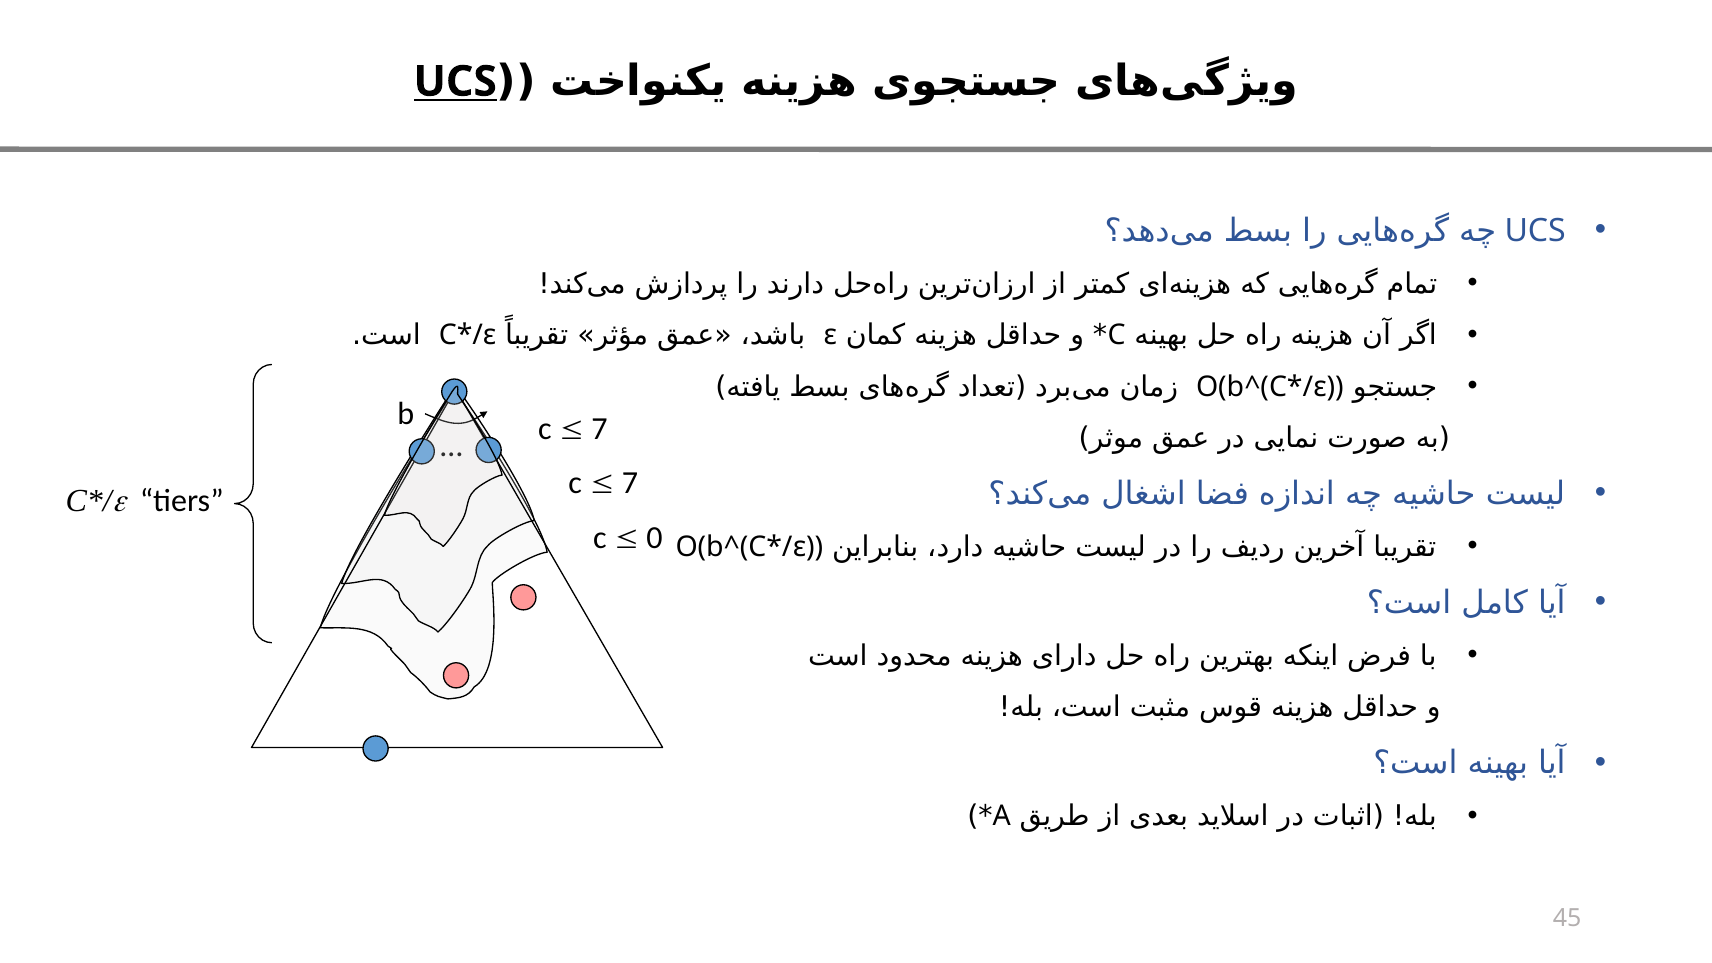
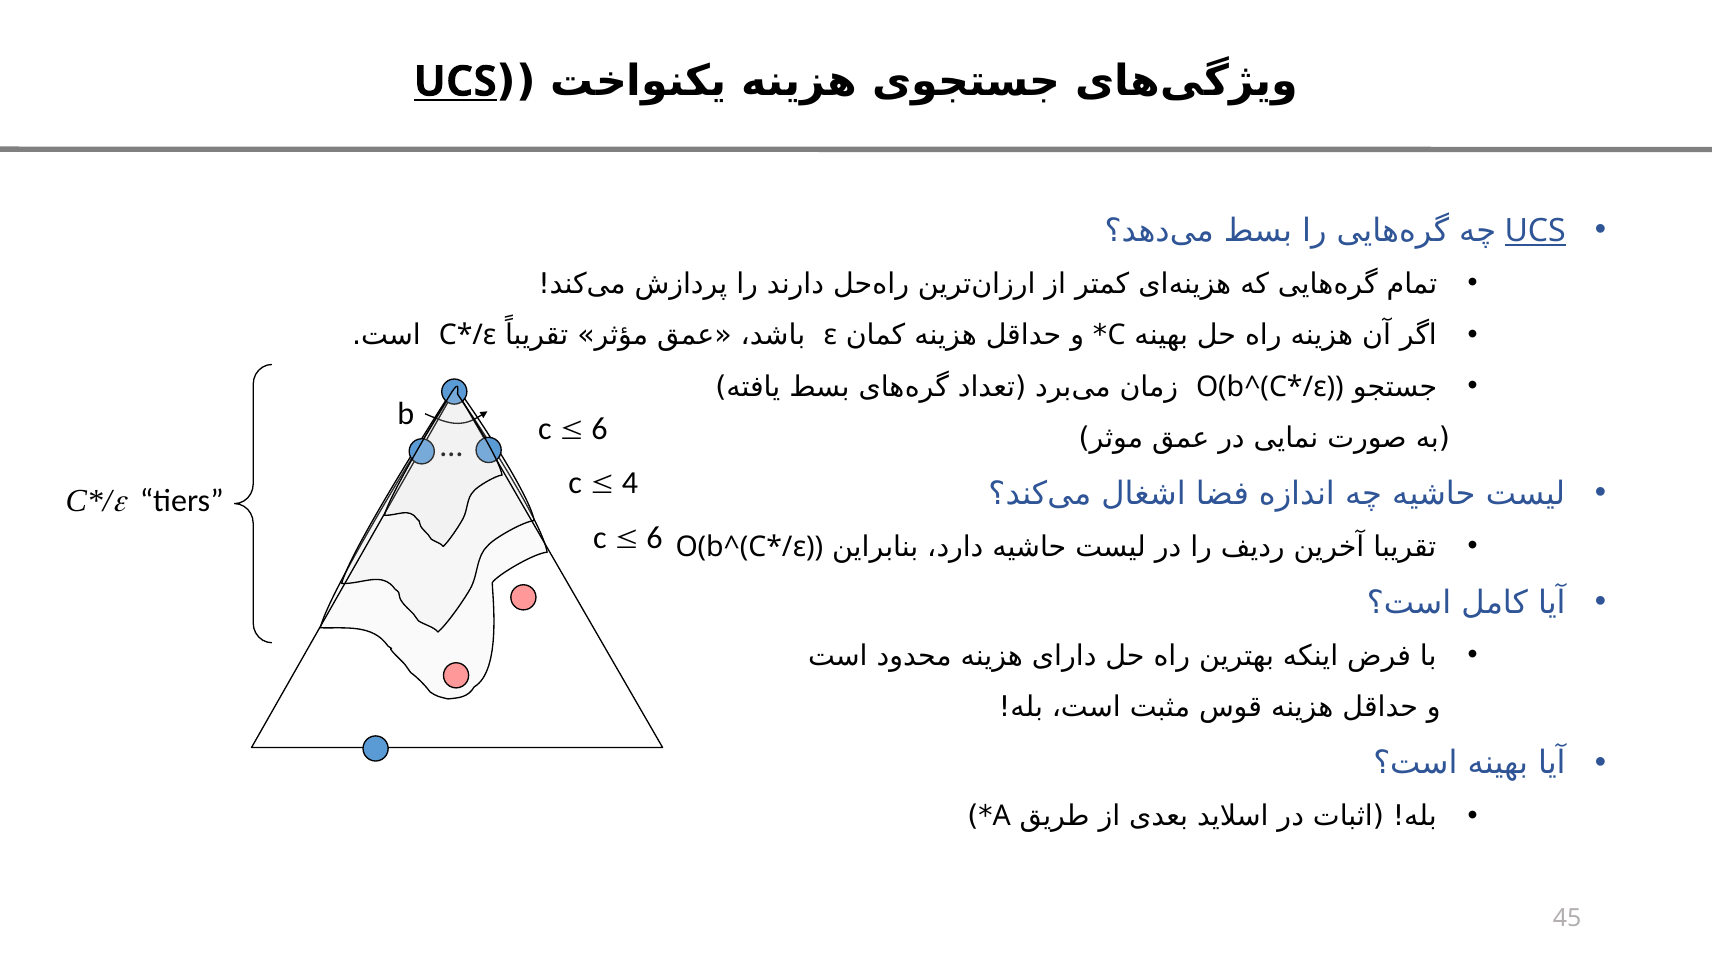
UCS underline: none -> present (1535, 231)
7: 7 -> 6 (600, 429)
7: 7 -> 4 (630, 482)
0: 0 -> 6 (654, 538)
